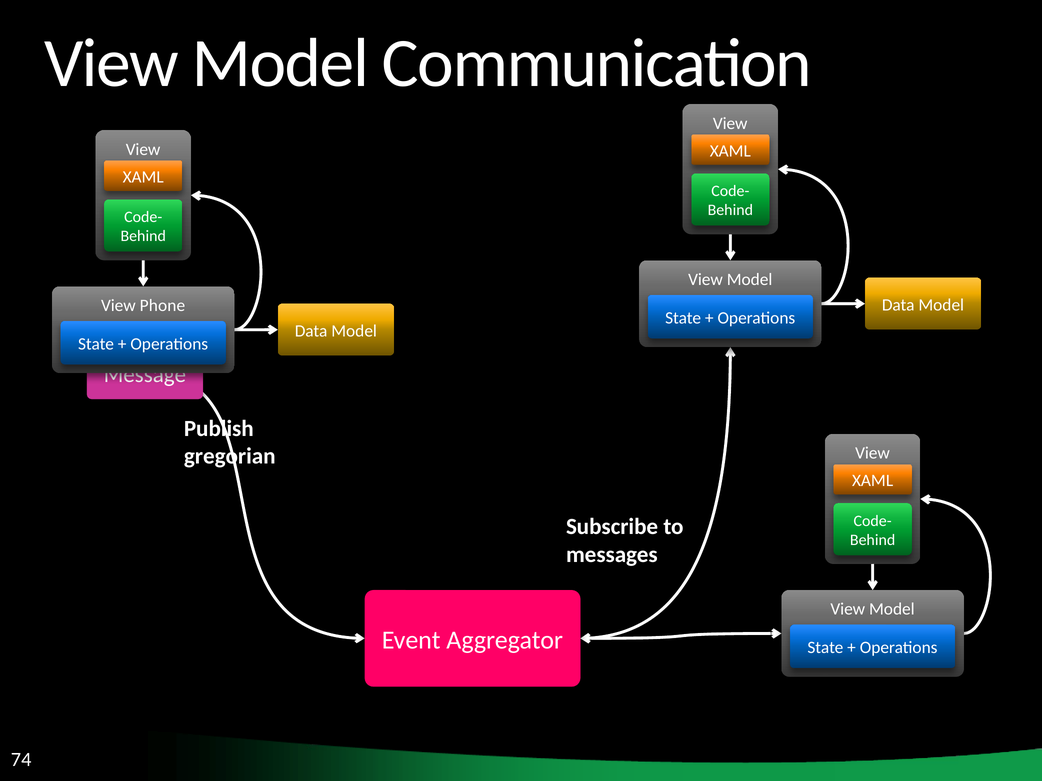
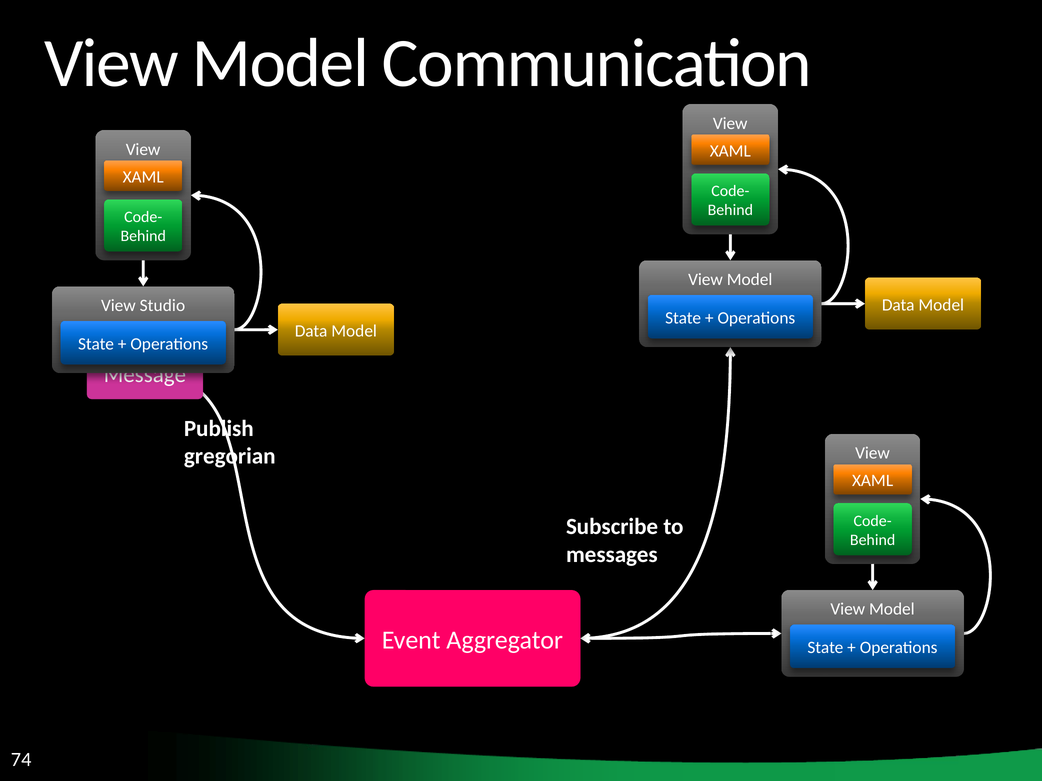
Phone: Phone -> Studio (162, 306)
